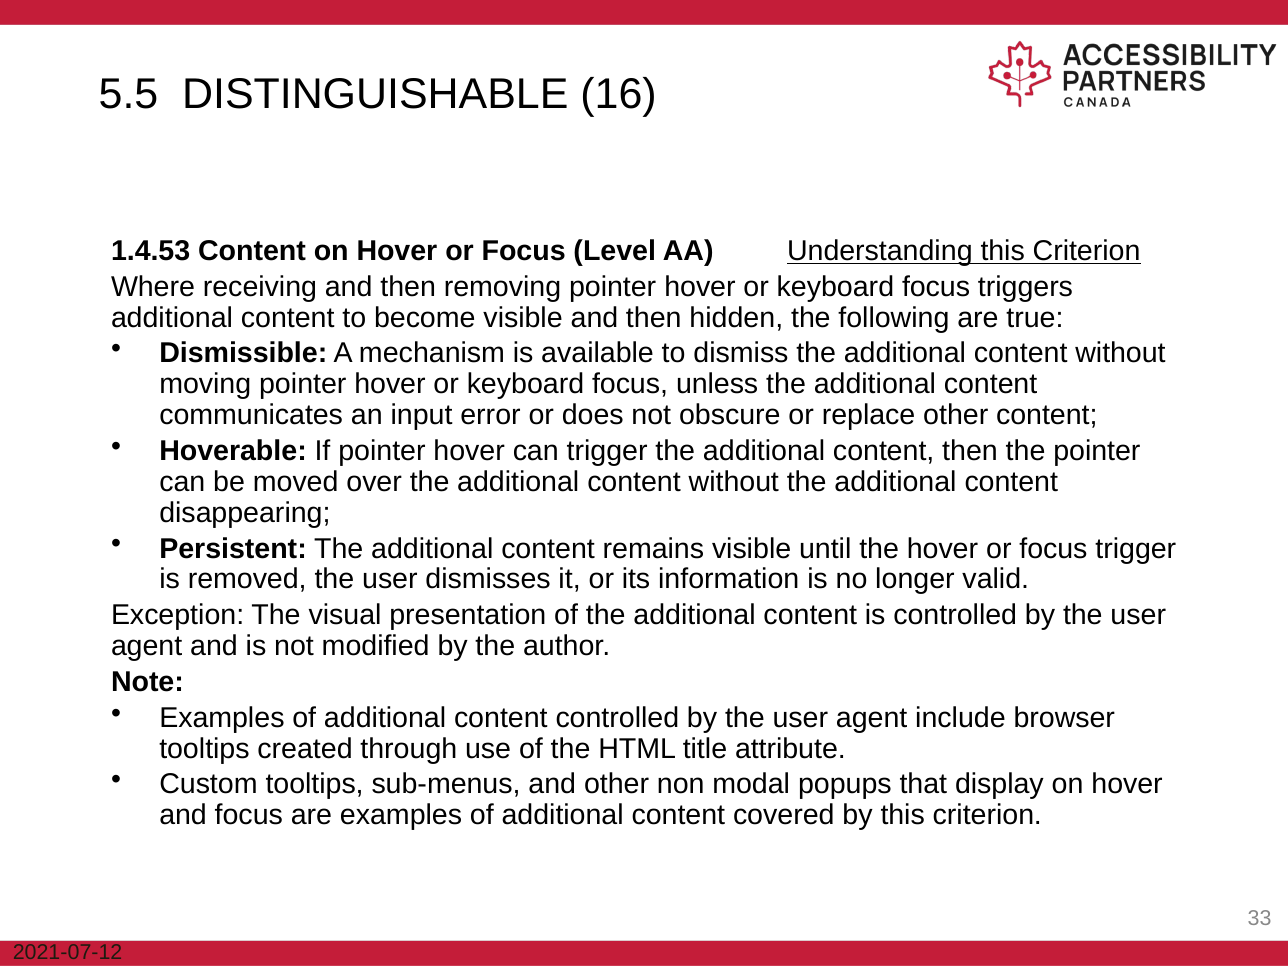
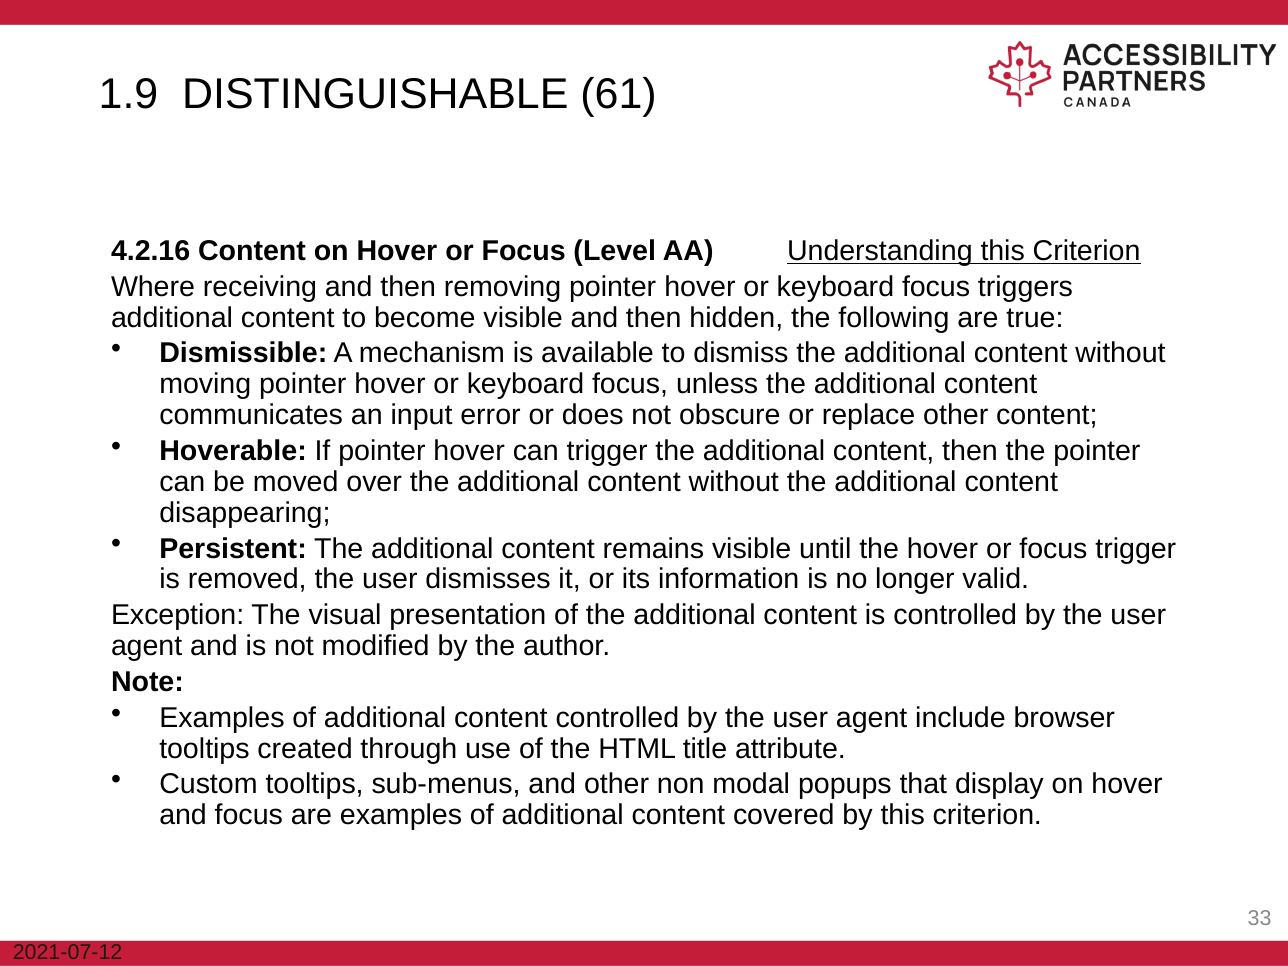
5.5: 5.5 -> 1.9 (129, 94)
16: 16 -> 61 (619, 94)
1.4.53: 1.4.53 -> 4.2.16 (151, 251)
